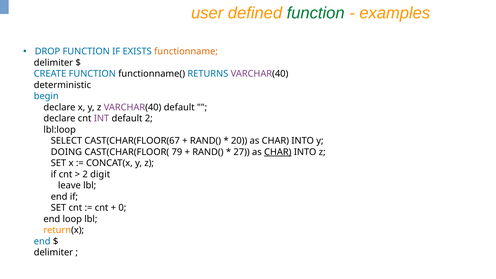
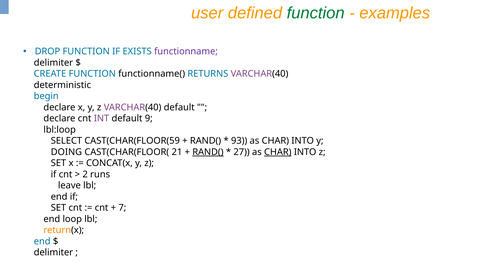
functionname colour: orange -> purple (186, 52)
default 2: 2 -> 9 (149, 119)
CAST(CHAR(FLOOR(67: CAST(CHAR(FLOOR(67 -> CAST(CHAR(FLOOR(59 (132, 141)
20: 20 -> 93 (239, 141)
79: 79 -> 21 (177, 152)
RAND( underline: none -> present (208, 152)
digit: digit -> runs (100, 174)
0: 0 -> 7 (122, 208)
